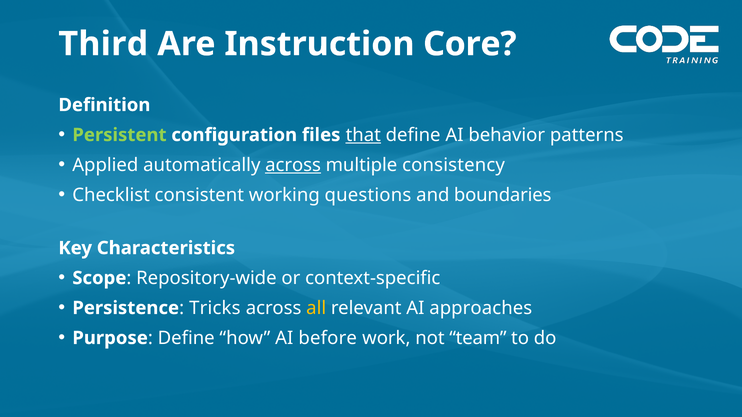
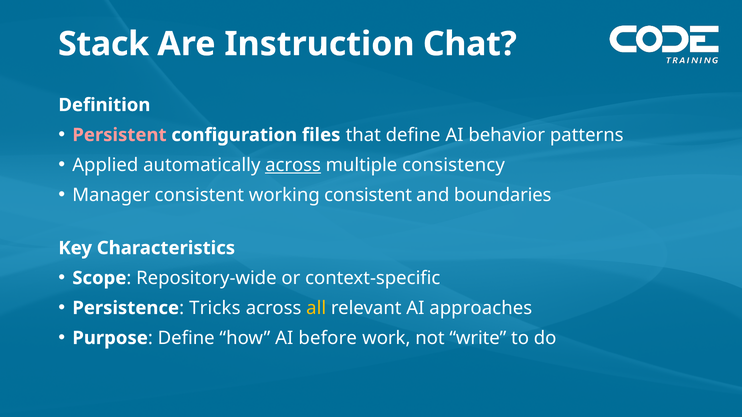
Third: Third -> Stack (104, 44)
Core: Core -> Chat (470, 44)
Persistent colour: light green -> pink (119, 135)
that underline: present -> none (363, 135)
Checklist: Checklist -> Manager (111, 195)
working questions: questions -> consistent (368, 195)
team: team -> write (478, 338)
